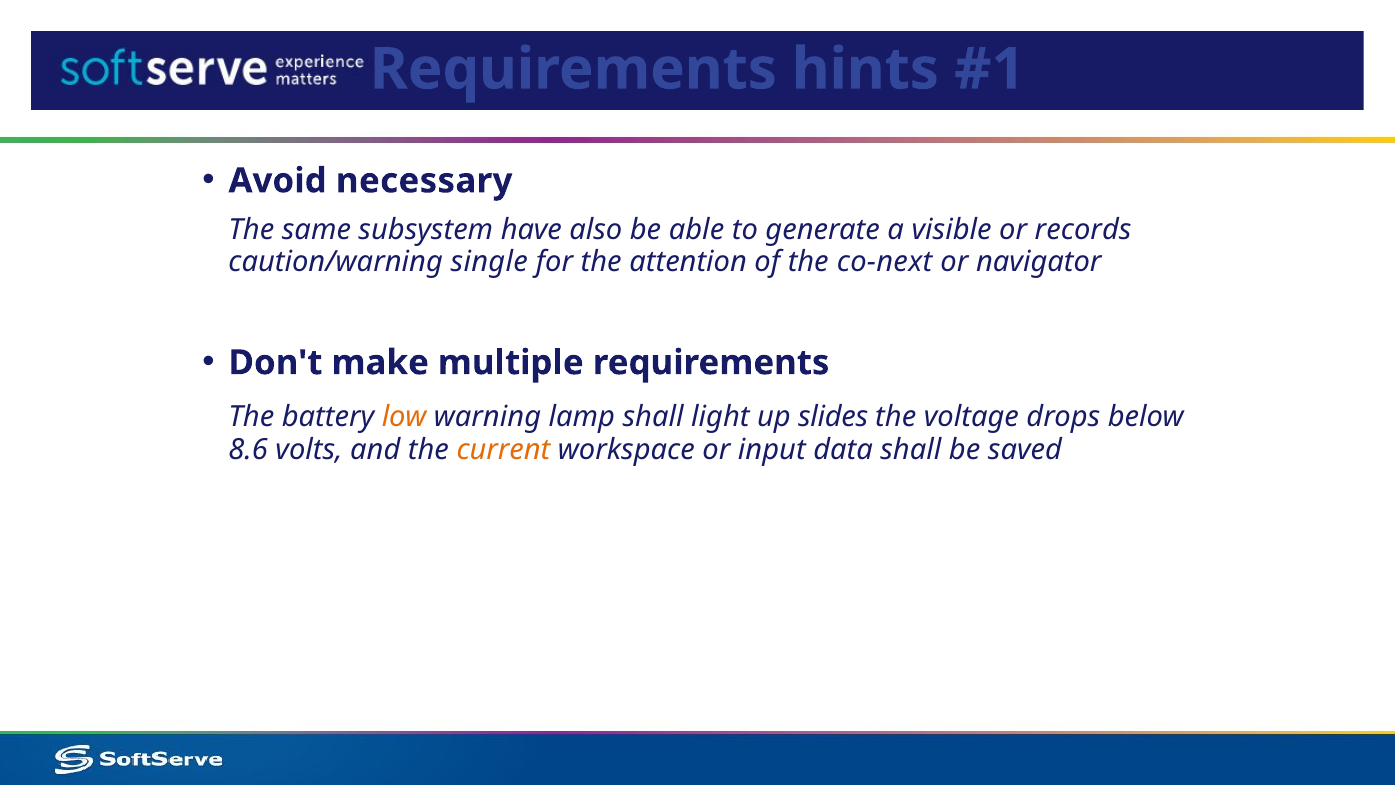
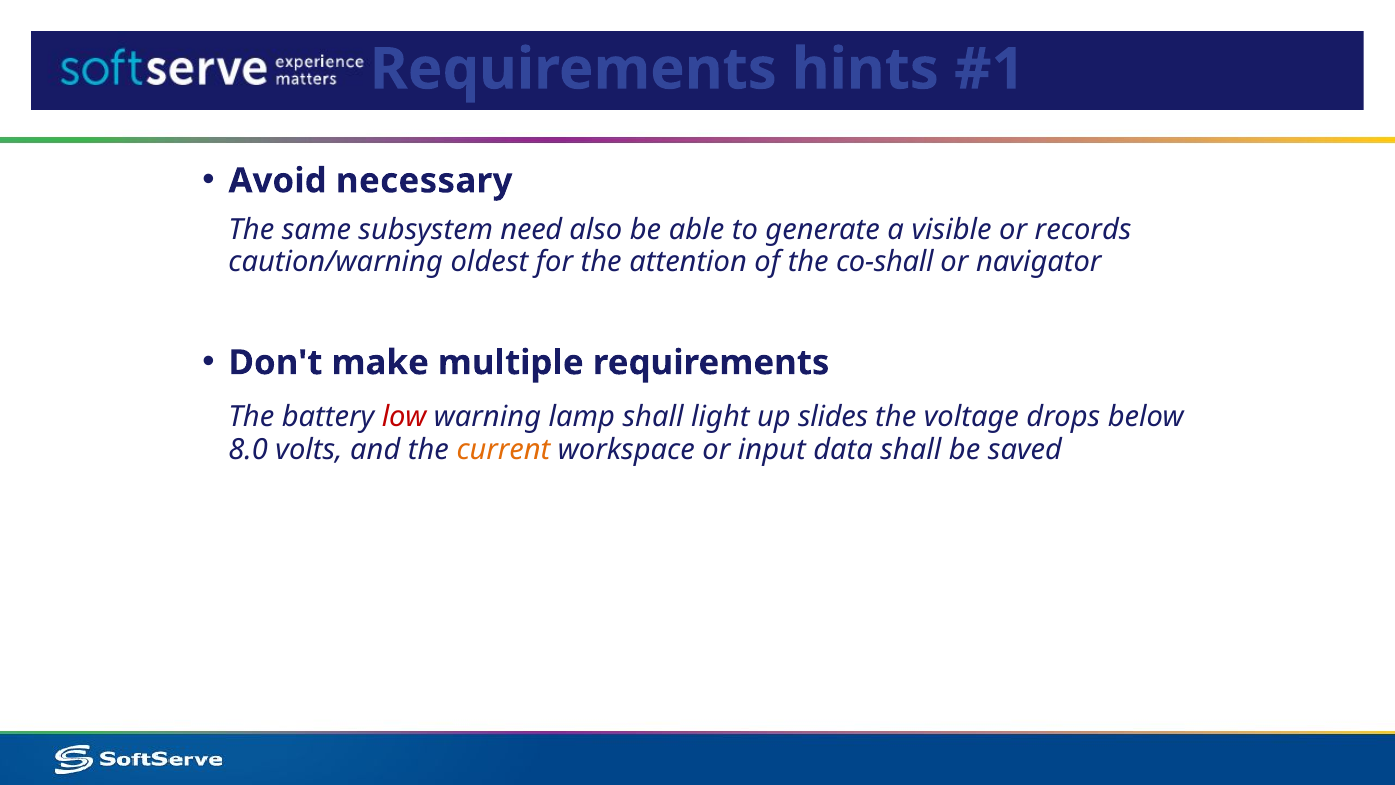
have: have -> need (531, 230)
single: single -> oldest (489, 261)
co-next: co-next -> co-shall (885, 261)
low colour: orange -> red (404, 417)
8.6: 8.6 -> 8.0 (248, 449)
